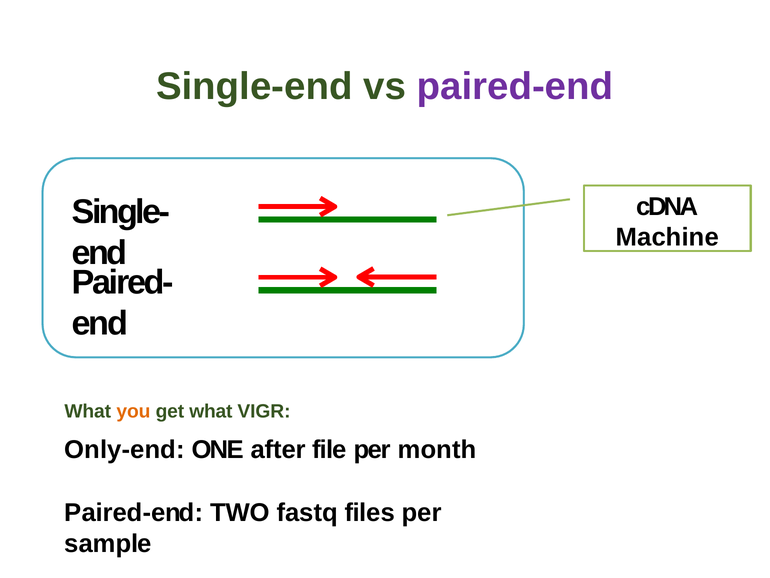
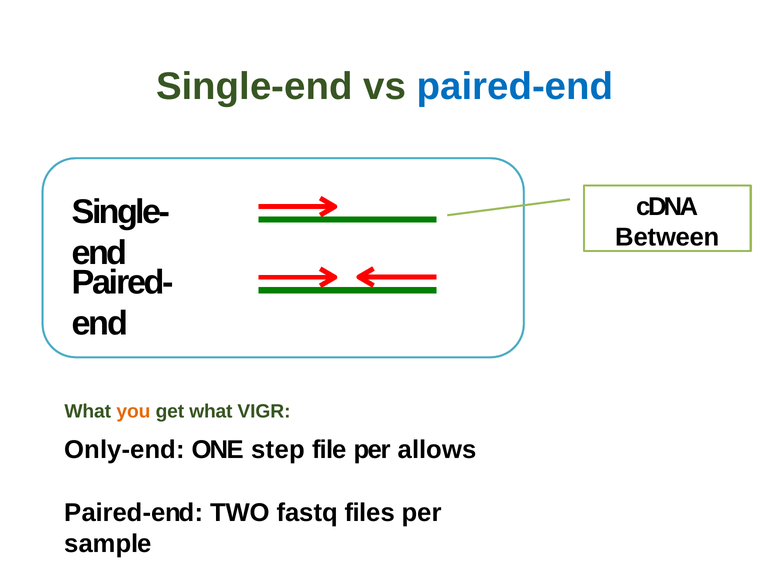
paired-end colour: purple -> blue (515, 86)
Machine: Machine -> Between (667, 237)
after: after -> step (278, 449)
month: month -> allows (437, 449)
